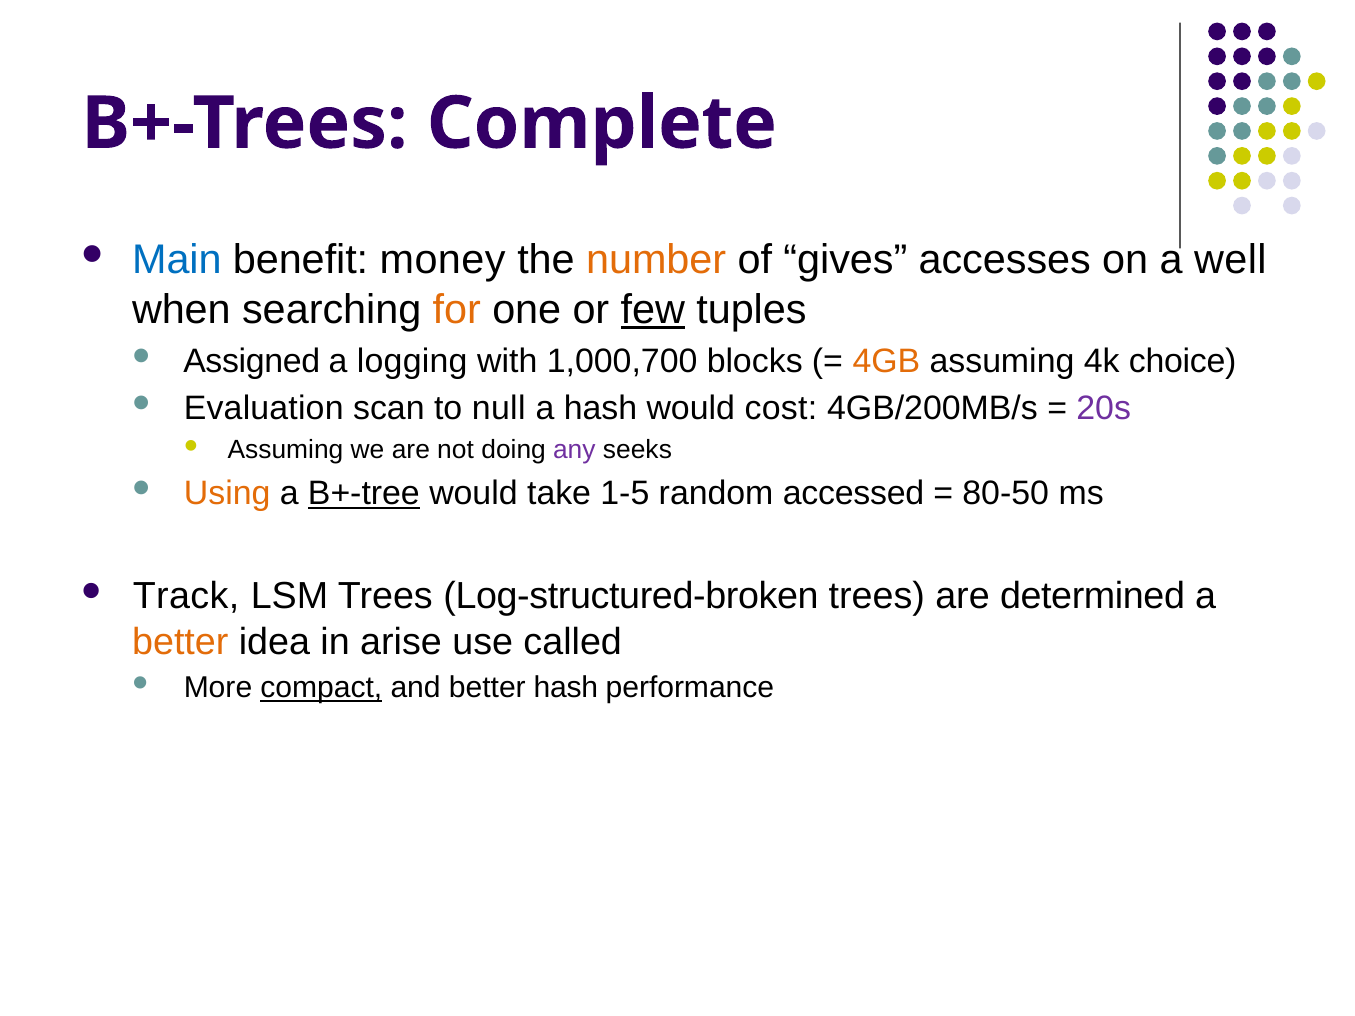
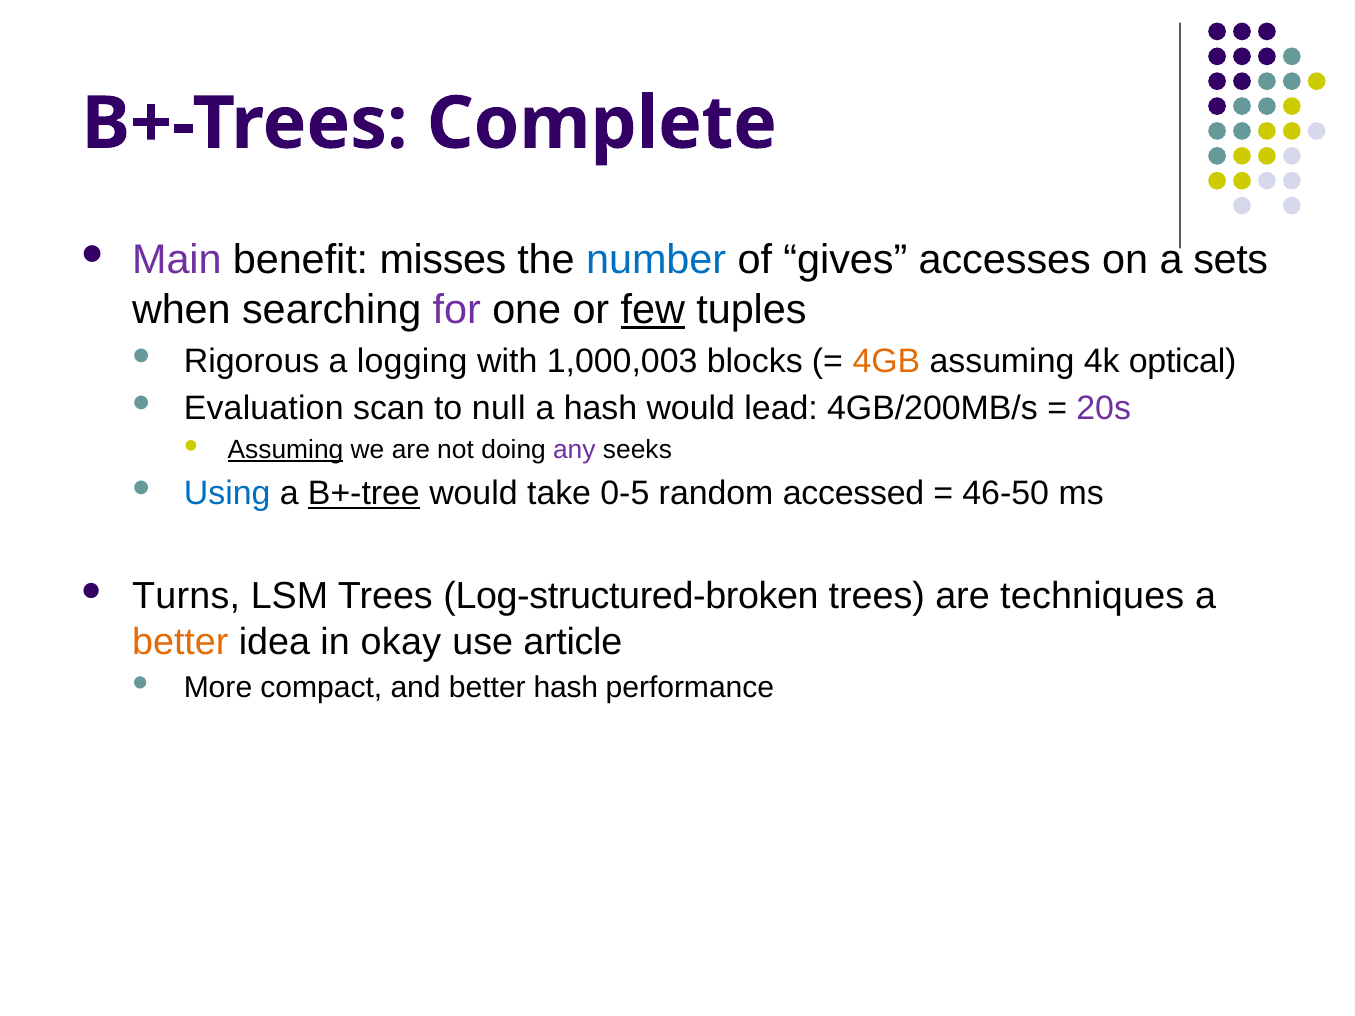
Main colour: blue -> purple (177, 260)
money: money -> misses (443, 260)
number colour: orange -> blue (656, 260)
well: well -> sets (1231, 260)
for colour: orange -> purple (457, 310)
Assigned: Assigned -> Rigorous (252, 361)
1,000,700: 1,000,700 -> 1,000,003 (622, 361)
choice: choice -> optical (1183, 361)
cost: cost -> lead (781, 409)
Assuming underline: none -> present (285, 450)
Using colour: orange -> blue (227, 493)
1-5: 1-5 -> 0-5 (625, 493)
80-50: 80-50 -> 46-50 (1006, 493)
Track: Track -> Turns (186, 597)
determined: determined -> techniques (1092, 597)
arise: arise -> okay (401, 642)
called: called -> article (573, 642)
compact underline: present -> none (321, 688)
